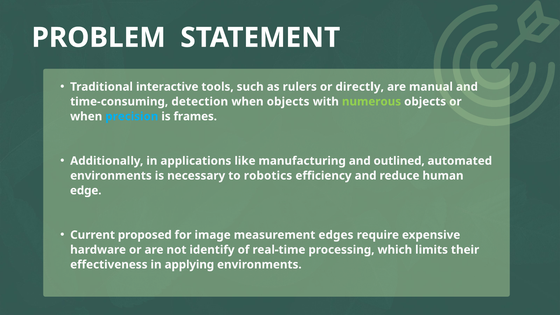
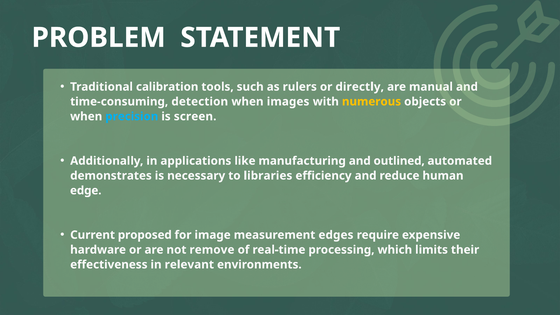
interactive: interactive -> calibration (167, 87)
when objects: objects -> images (288, 102)
numerous colour: light green -> yellow (372, 102)
frames: frames -> screen (195, 116)
environments: environments -> demonstrates (111, 176)
robotics: robotics -> libraries (268, 176)
identify: identify -> remove (212, 250)
applying: applying -> relevant (189, 265)
